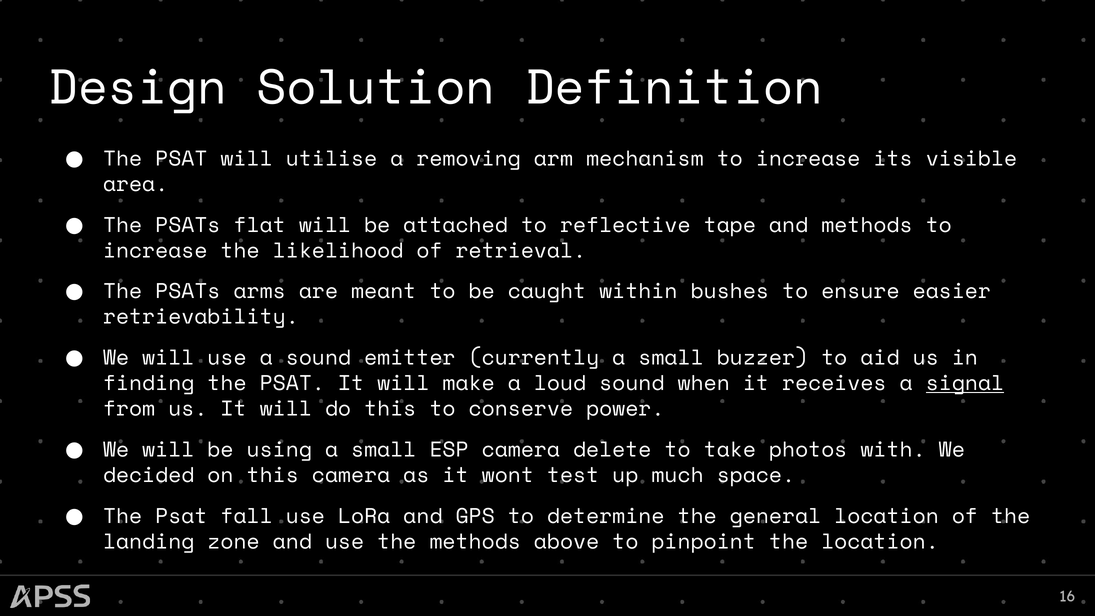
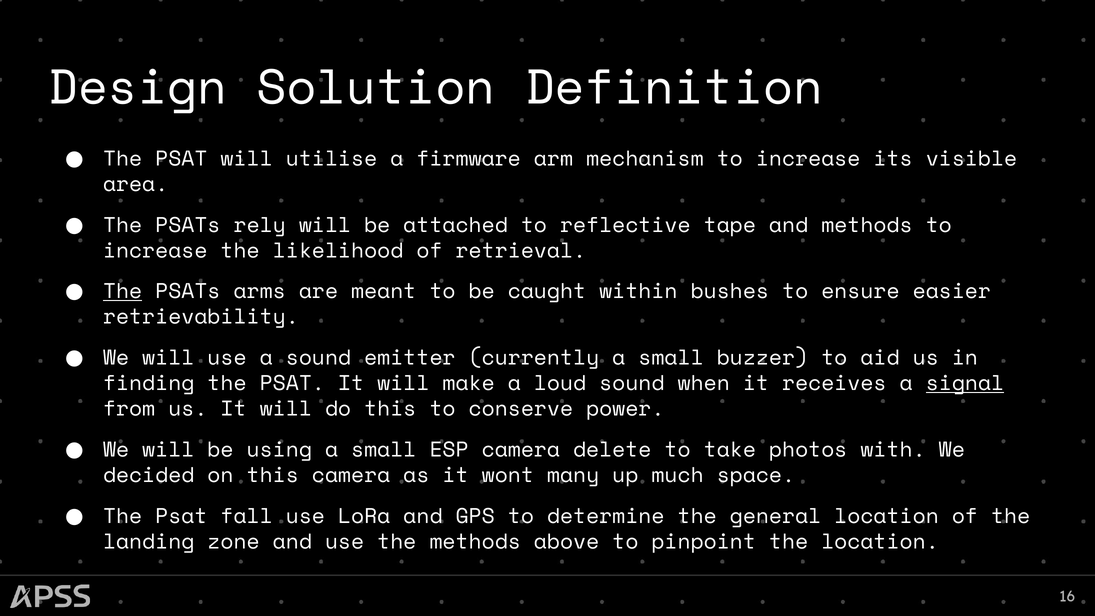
removing: removing -> firmware (469, 159)
flat: flat -> rely (260, 225)
The underline: none -> present (123, 291)
test: test -> many (573, 475)
